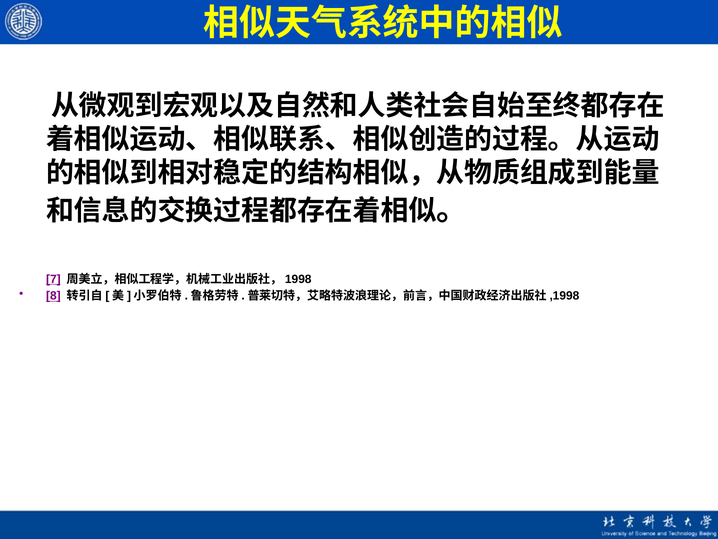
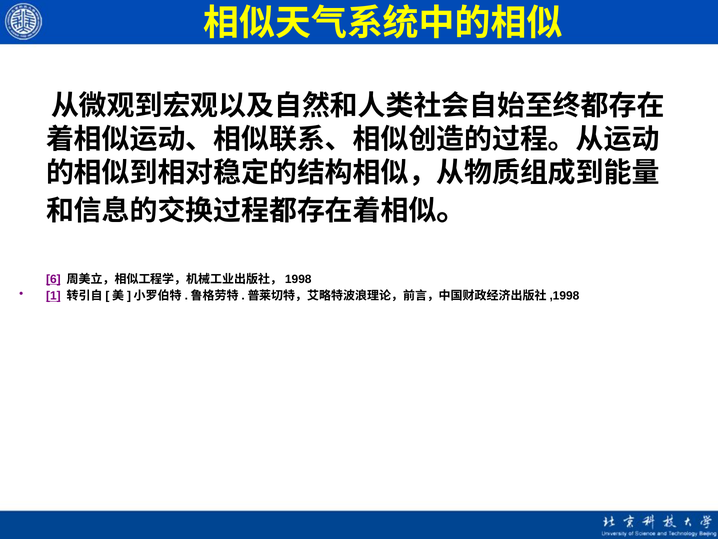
7: 7 -> 6 (53, 279)
8: 8 -> 1 (53, 296)
